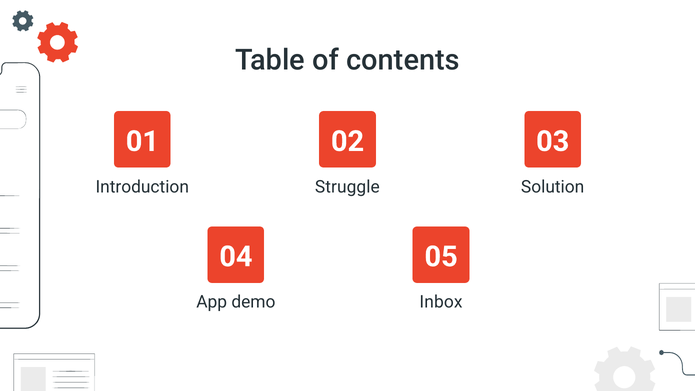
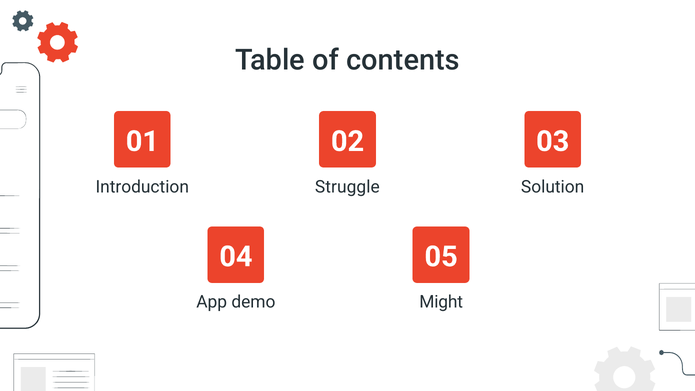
Inbox: Inbox -> Might (441, 302)
